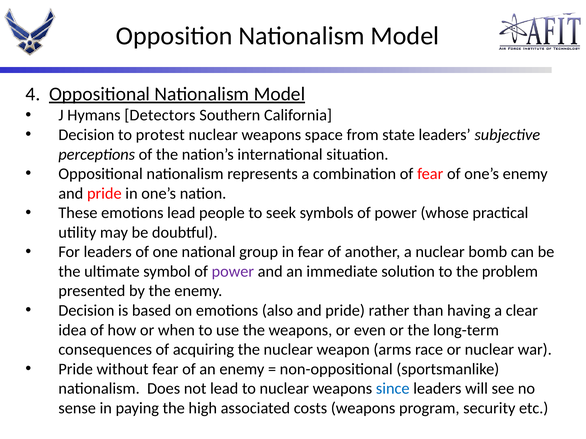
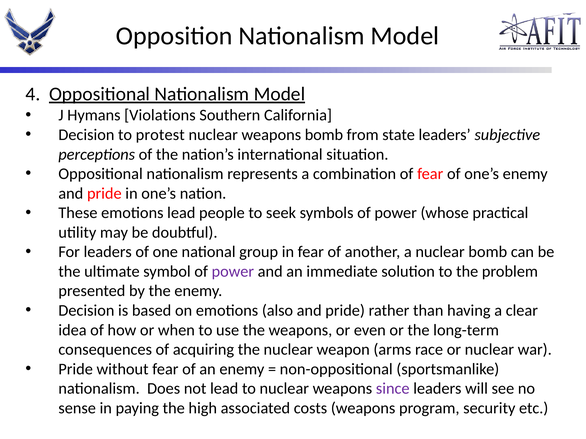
Detectors: Detectors -> Violations (160, 115)
weapons space: space -> bomb (324, 135)
since colour: blue -> purple (393, 389)
